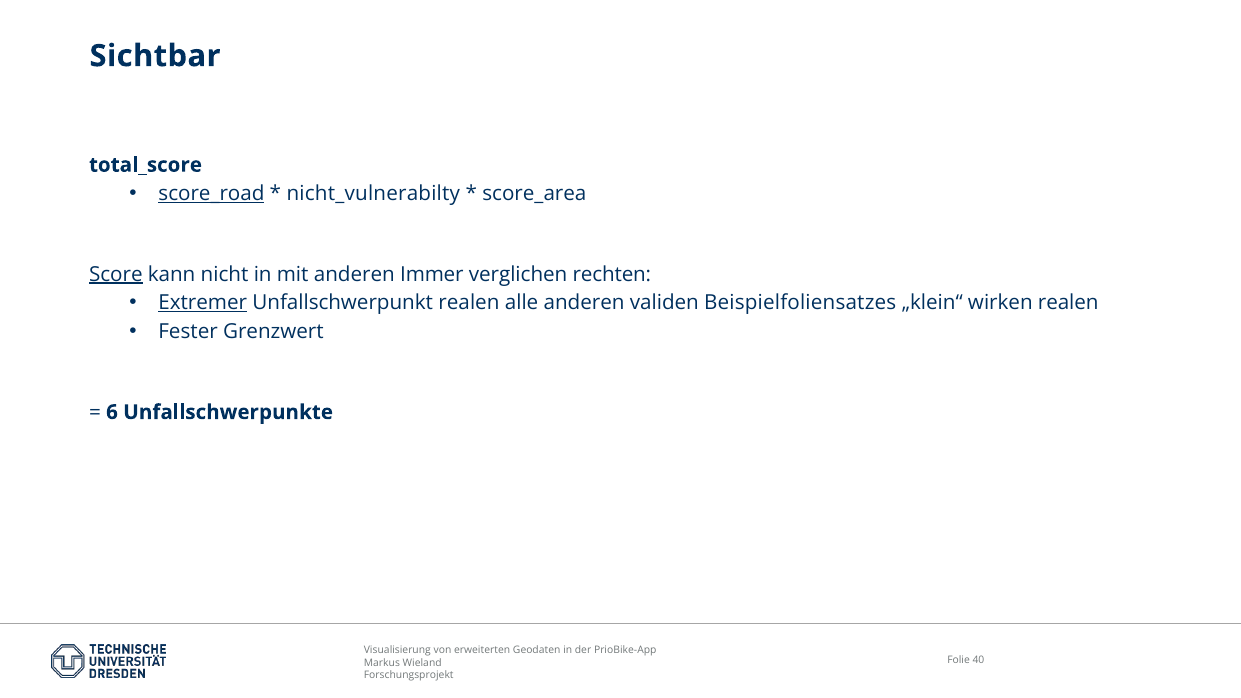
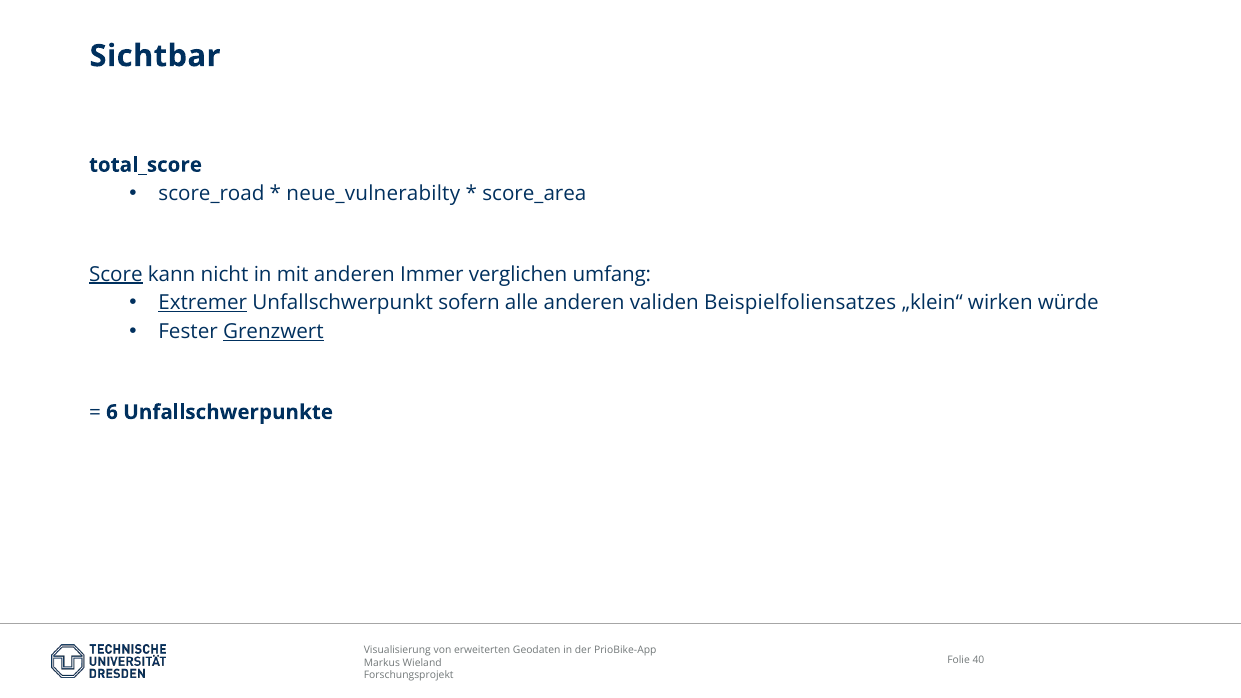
score_road underline: present -> none (211, 194)
nicht_vulnerabilty: nicht_vulnerabilty -> neue_vulnerabilty (373, 194)
rechten: rechten -> umfang (612, 274)
Unfallschwerpunkt realen: realen -> sofern (469, 303)
wirken realen: realen -> würde (1068, 303)
Grenzwert underline: none -> present (273, 332)
